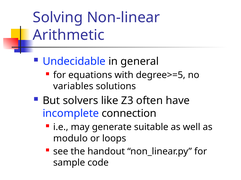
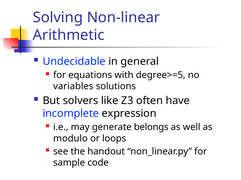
connection: connection -> expression (129, 114)
suitable: suitable -> belongs (151, 128)
